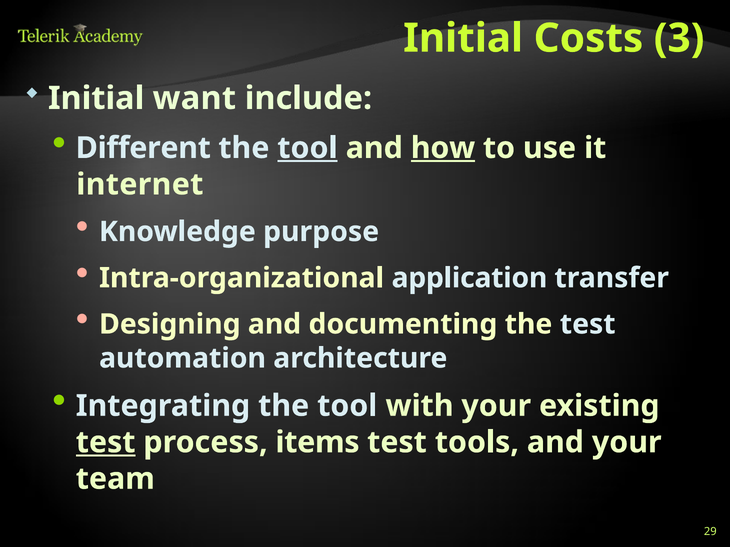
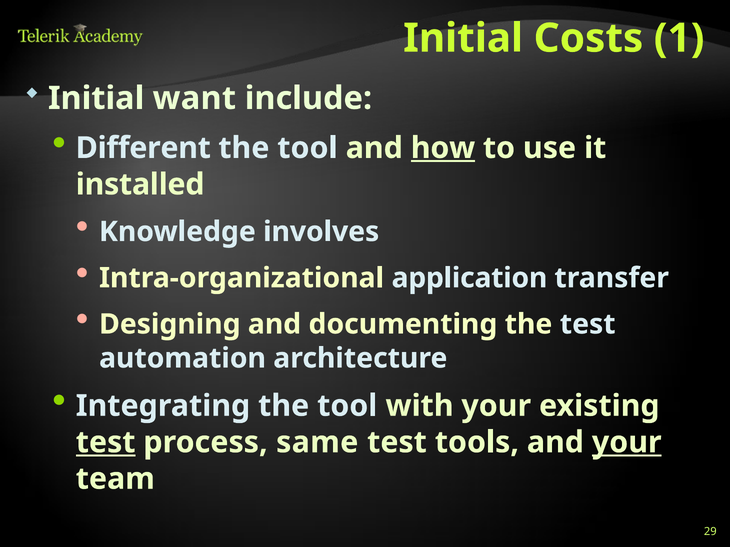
3: 3 -> 1 (679, 38)
tool underline: present -> none (307, 148)
internet: internet -> installed (140, 185)
purpose: purpose -> involves (321, 232)
items: items -> same (317, 443)
your underline: none -> present (627, 443)
